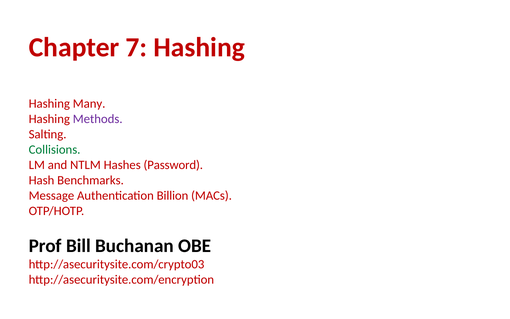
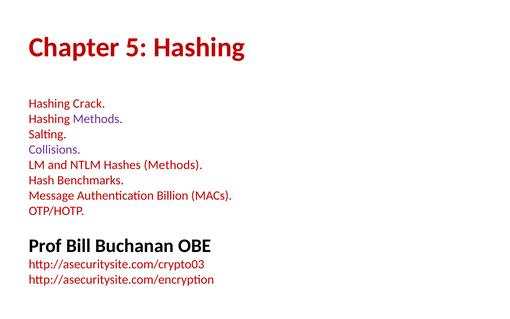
7: 7 -> 5 (136, 47)
Many: Many -> Crack (89, 104)
Collisions colour: green -> purple (55, 149)
Hashes Password: Password -> Methods (173, 165)
